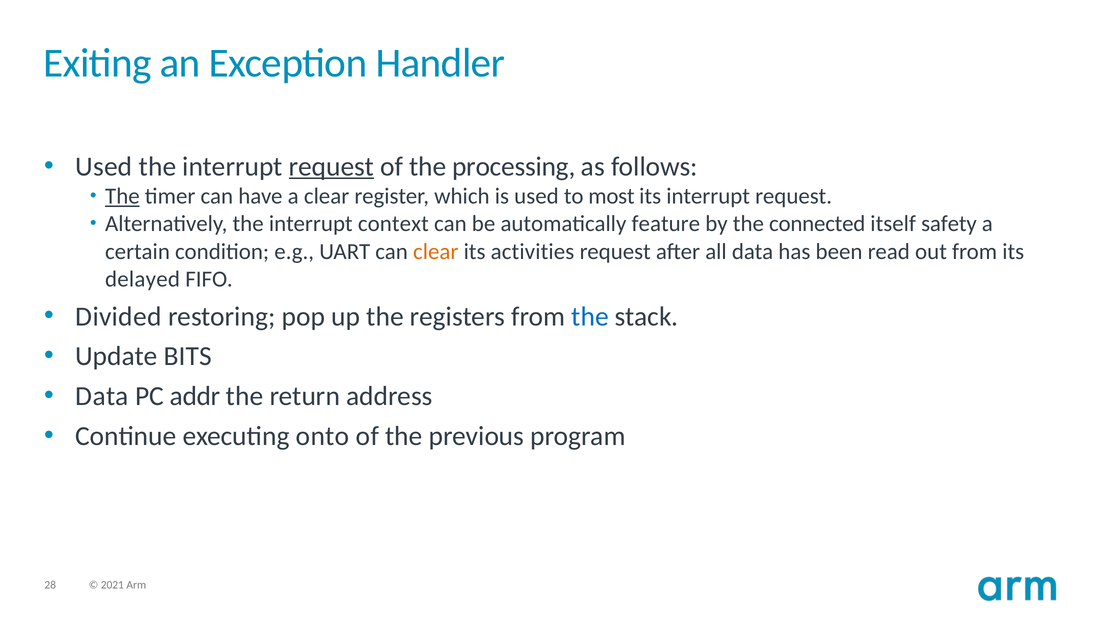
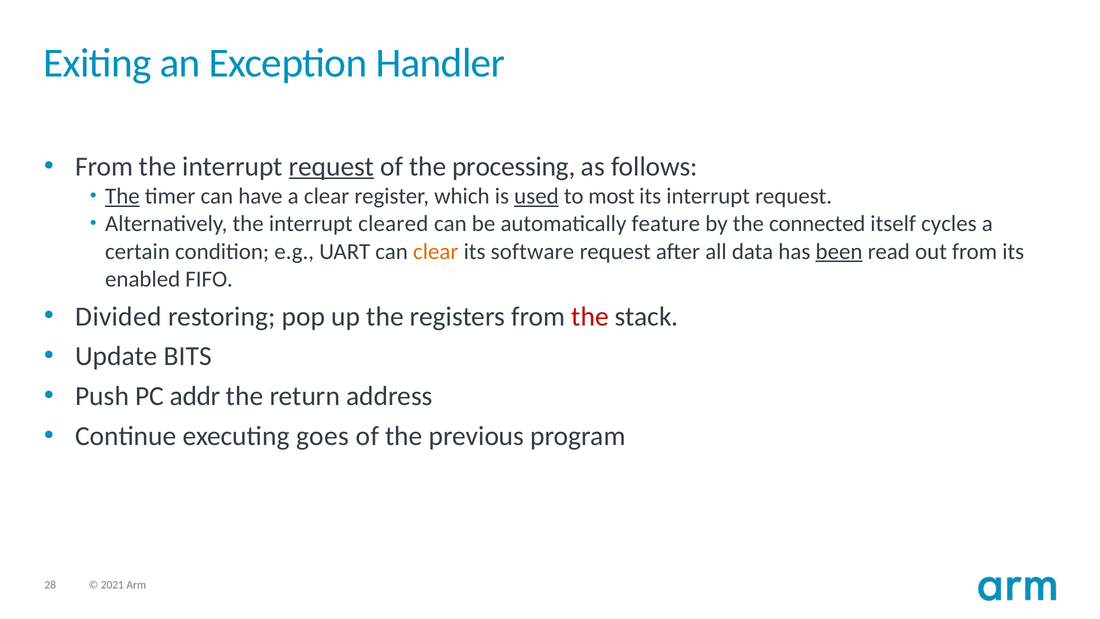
Used: Used -> From (104, 166)
used underline: none -> present (536, 196)
context: context -> cleared (393, 224)
safety: safety -> cycles (949, 224)
activities: activities -> software (532, 251)
been underline: none -> present (839, 251)
delayed: delayed -> enabled (143, 279)
the colour: blue -> red (590, 316)
Data: Data -> Push (102, 396)
onto: onto -> goes (323, 436)
